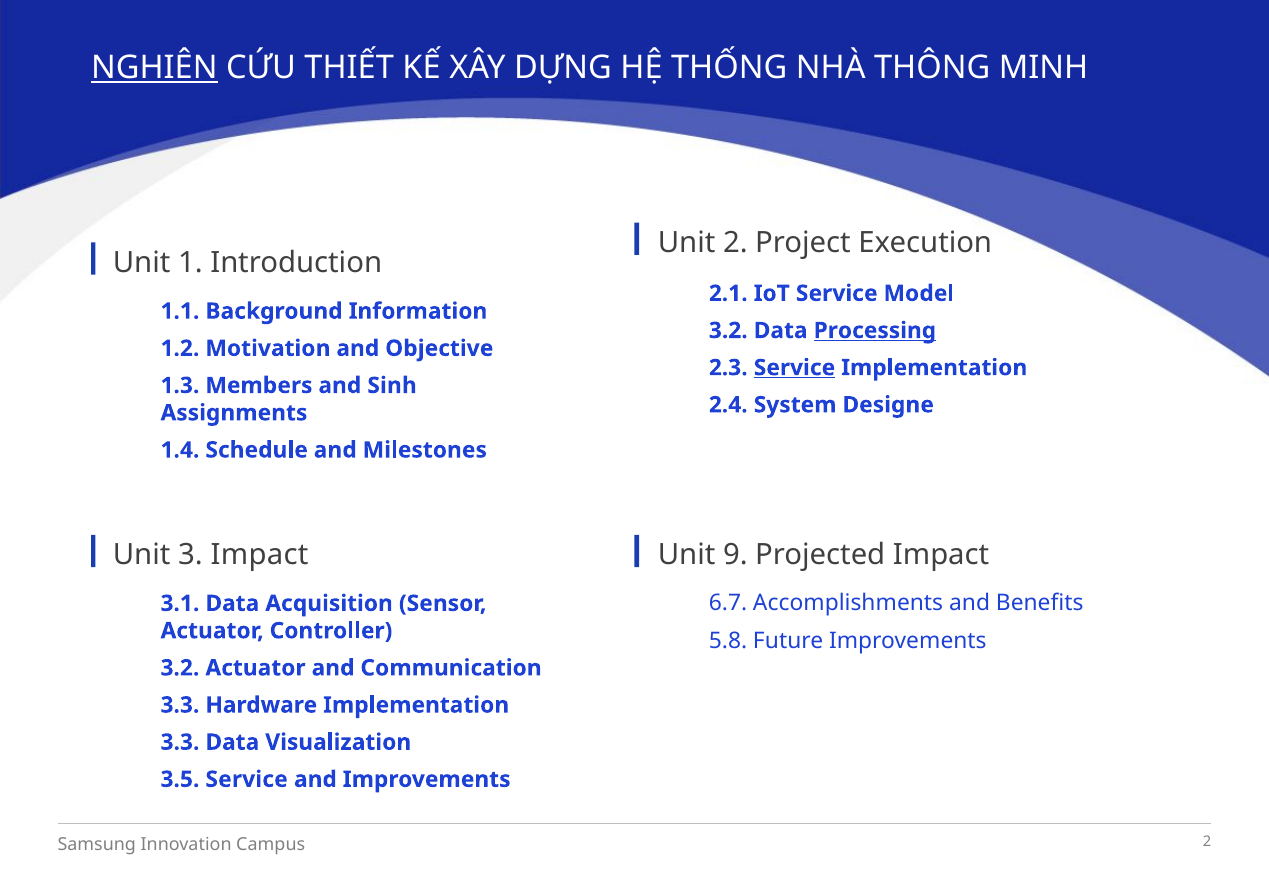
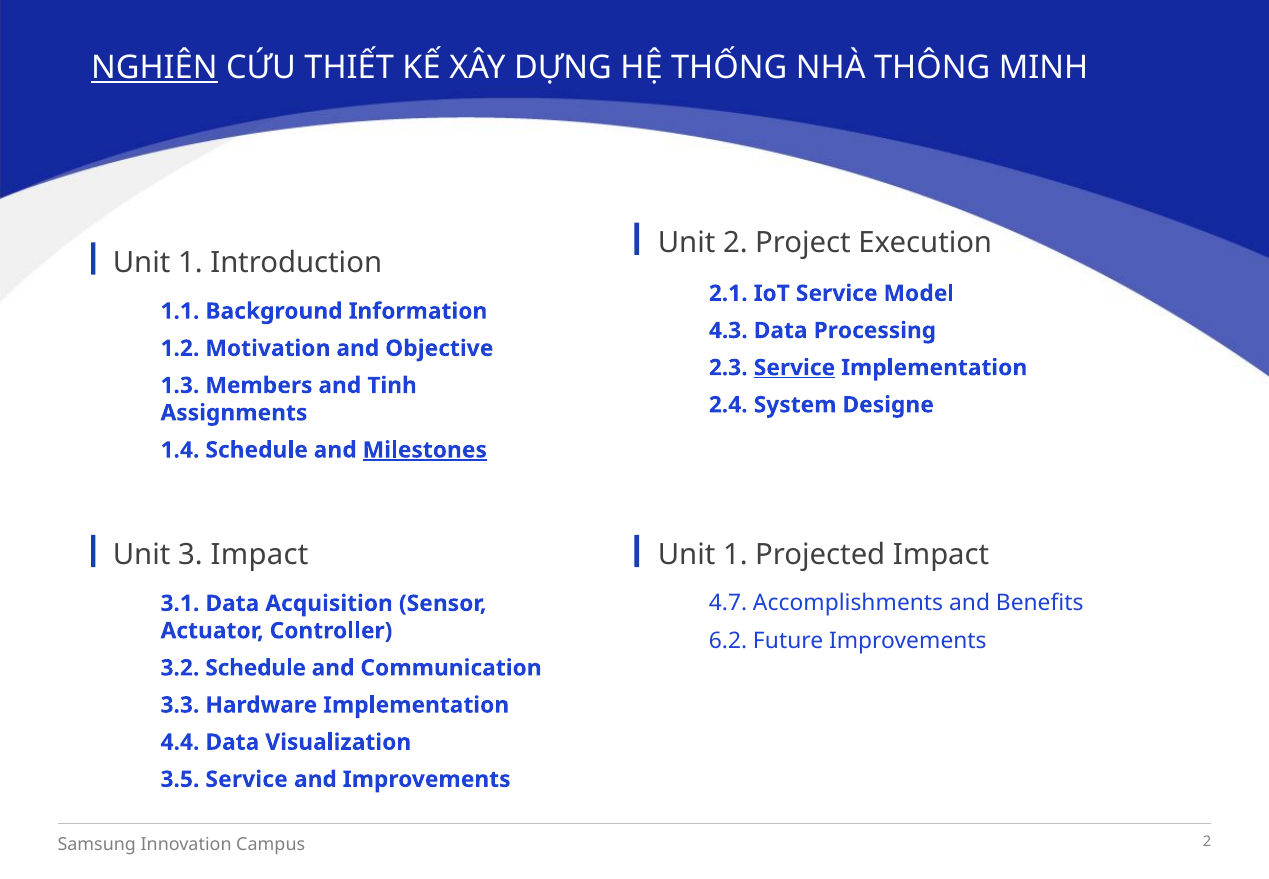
3.2: 3.2 -> 4.3 (728, 330)
Processing underline: present -> none (875, 330)
Sinh: Sinh -> Tinh (392, 385)
Milestones underline: none -> present (425, 450)
9: 9 -> 1 (735, 555)
6.7: 6.7 -> 4.7 (728, 603)
5.8: 5.8 -> 6.2 (728, 640)
3.2 Actuator: Actuator -> Schedule (256, 668)
3.3: 3.3 -> 4.4 (180, 742)
